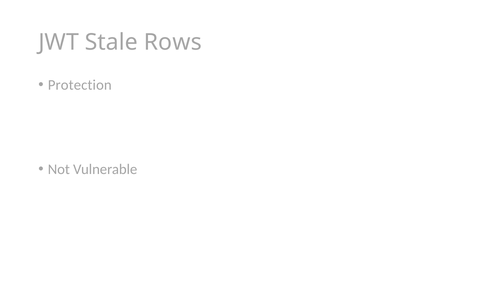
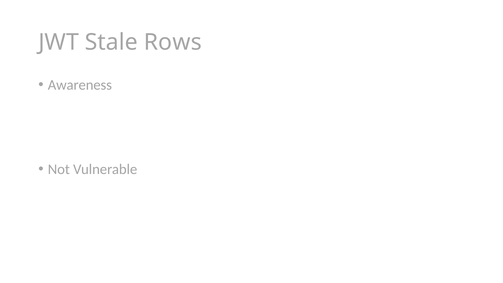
Protection: Protection -> Awareness (80, 85)
